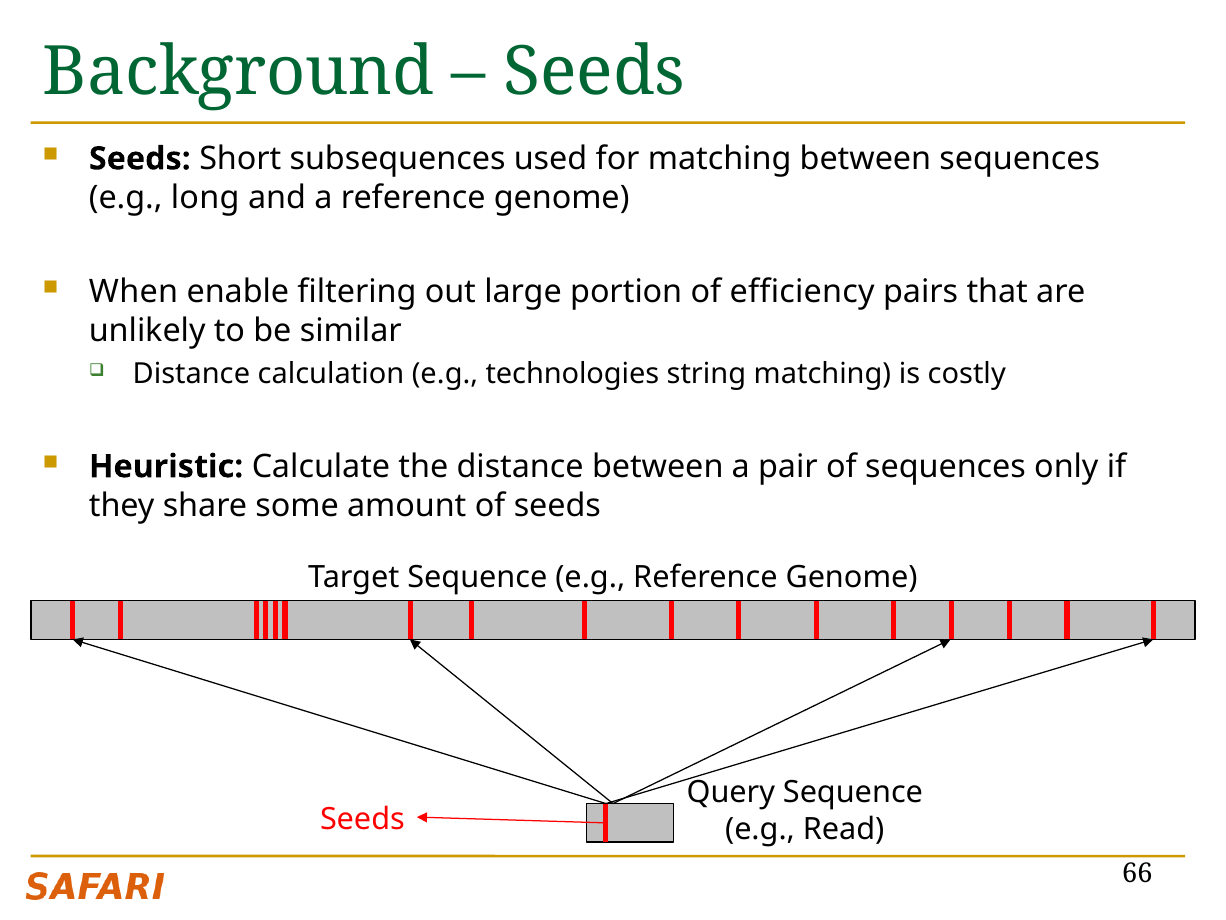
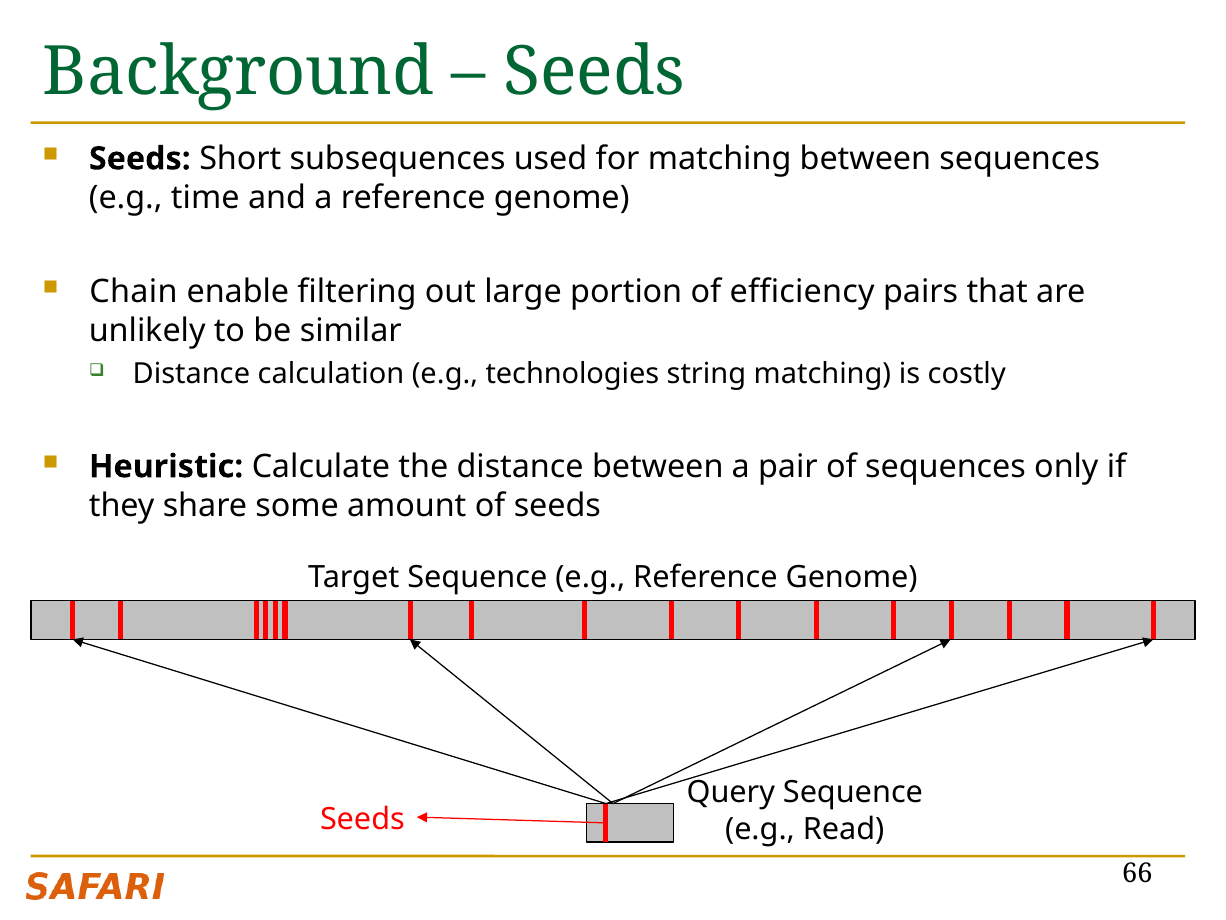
long: long -> time (205, 197)
When: When -> Chain (133, 291)
